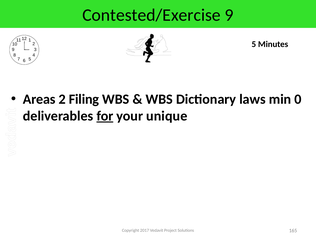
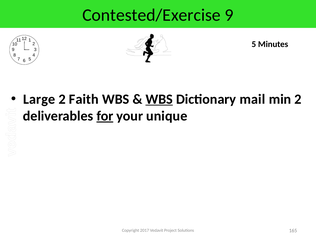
Areas: Areas -> Large (39, 99)
Filing: Filing -> Faith (84, 99)
WBS underline: none -> present (159, 99)
laws: laws -> mail (252, 99)
min 0: 0 -> 2 (298, 99)
